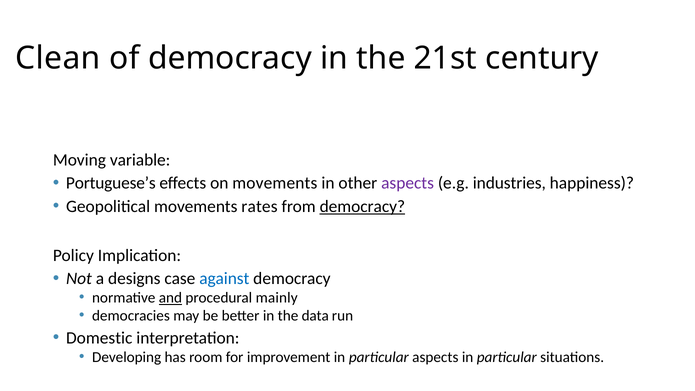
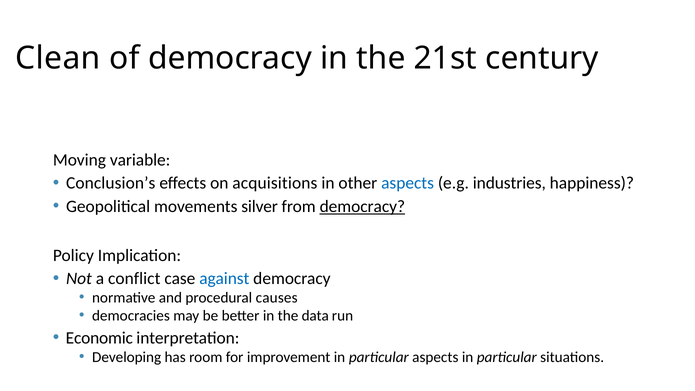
Portuguese’s: Portuguese’s -> Conclusion’s (111, 183)
on movements: movements -> acquisitions (275, 183)
aspects colour: purple -> blue (408, 183)
rates: rates -> silver (260, 207)
designs: designs -> conflict (134, 279)
and underline: present -> none (170, 298)
mainly: mainly -> causes (277, 298)
Domestic: Domestic -> Economic (99, 338)
